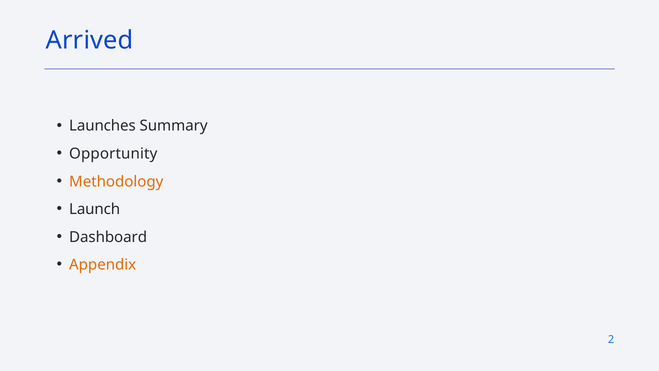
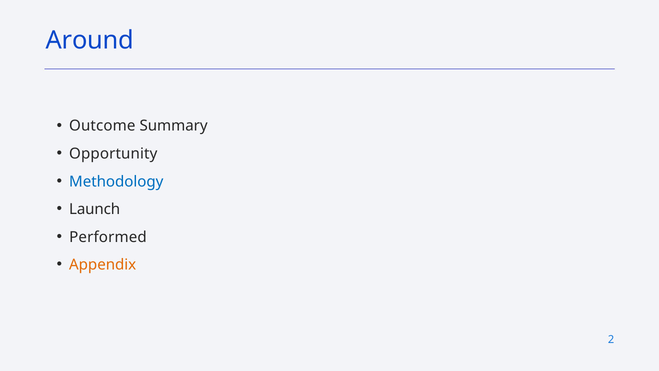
Arrived: Arrived -> Around (90, 40)
Launches: Launches -> Outcome (102, 126)
Methodology colour: orange -> blue (116, 181)
Dashboard: Dashboard -> Performed (108, 237)
